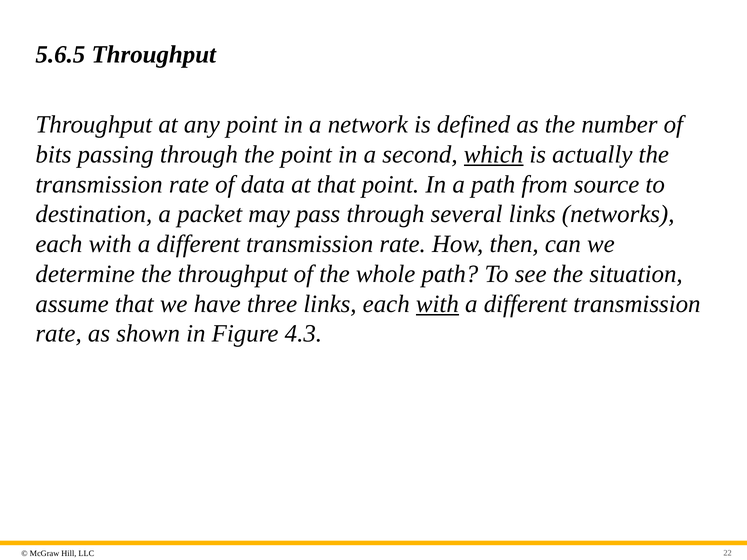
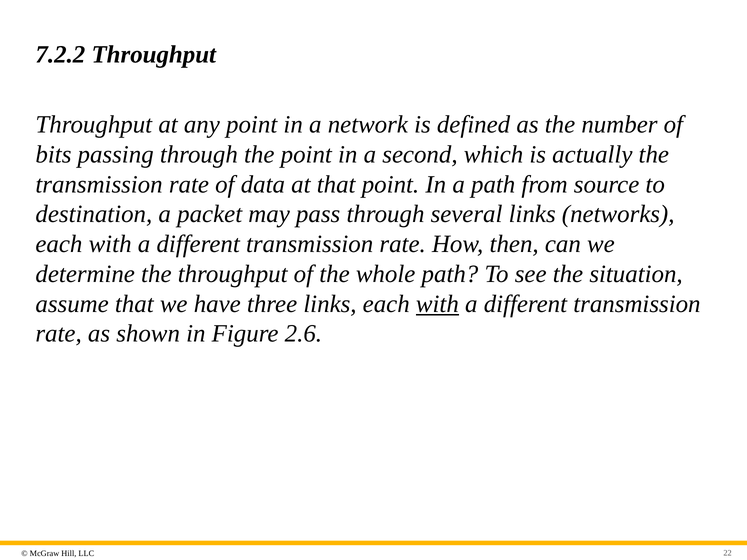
5.6.5: 5.6.5 -> 7.2.2 (60, 54)
which underline: present -> none (494, 155)
4.3: 4.3 -> 2.6 (303, 334)
